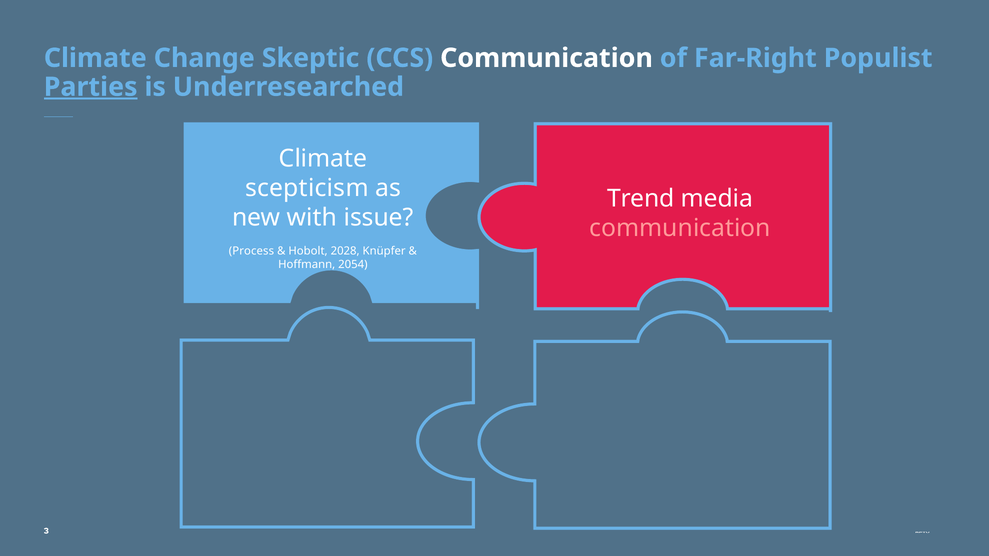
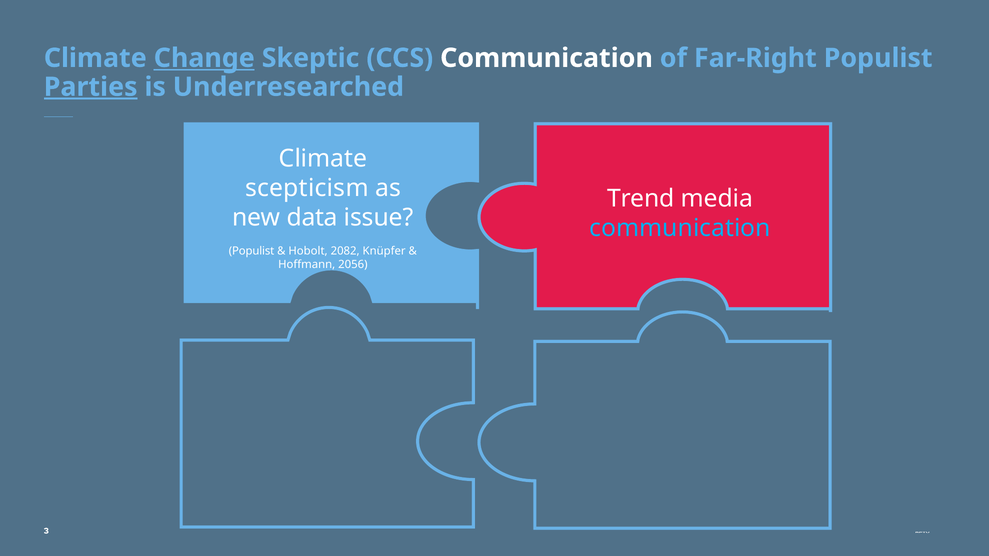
Change underline: none -> present (204, 58)
with: with -> data (312, 218)
communication colour: pink -> light blue (680, 228)
Process: Process -> Populist (252, 251)
2028: 2028 -> 2082 (345, 251)
2054: 2054 -> 2056 (353, 265)
